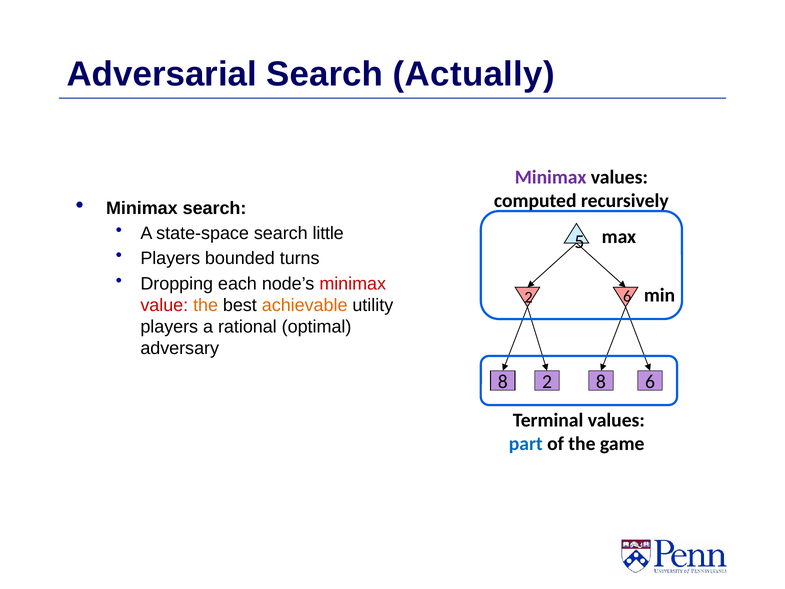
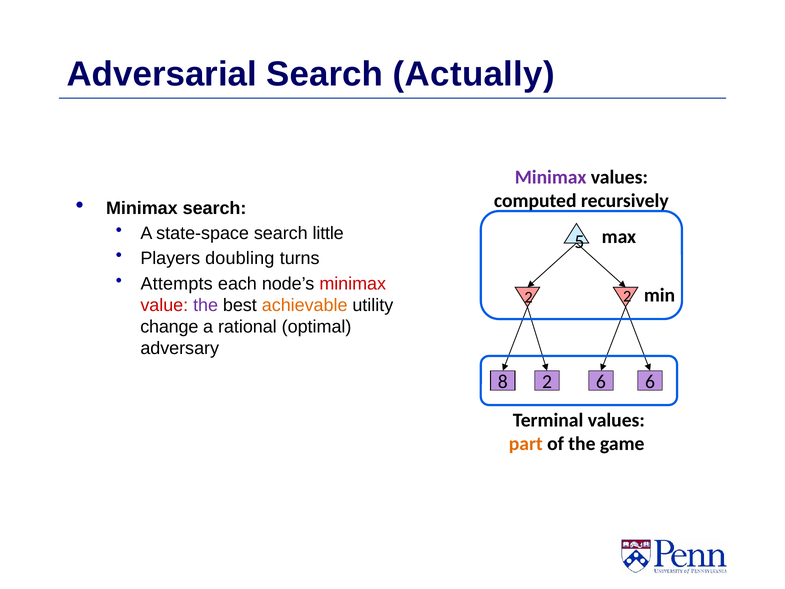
bounded: bounded -> doubling (240, 258)
Dropping: Dropping -> Attempts (177, 283)
2 6: 6 -> 2 (627, 296)
the colour: orange -> purple (206, 305)
players: players -> change (169, 327)
2 8: 8 -> 6 (601, 382)
part colour: blue -> orange (526, 444)
